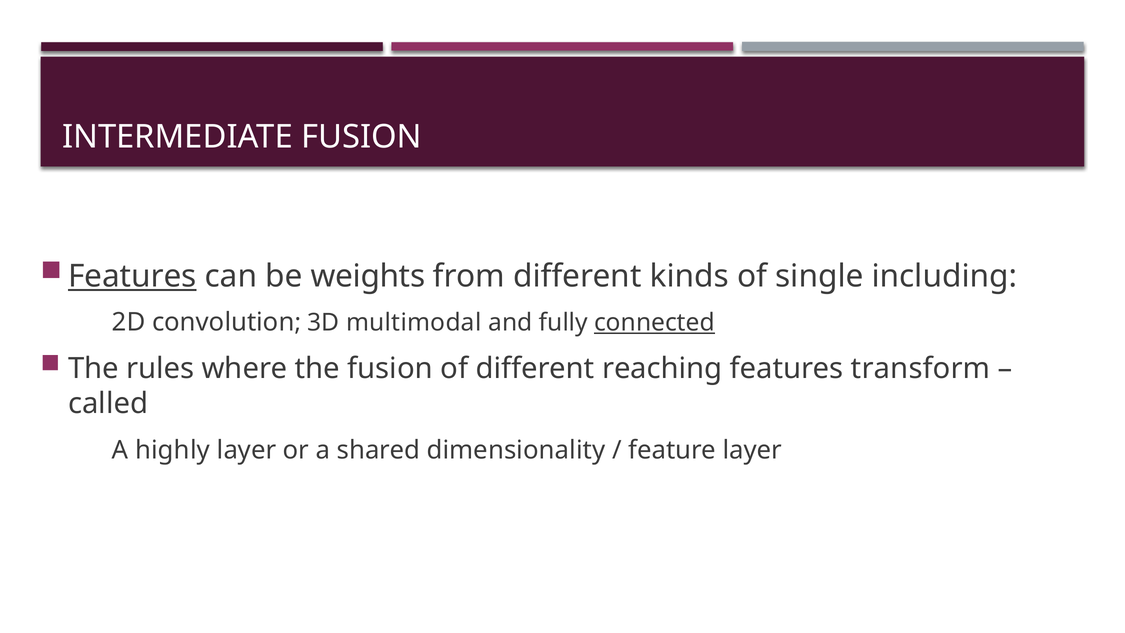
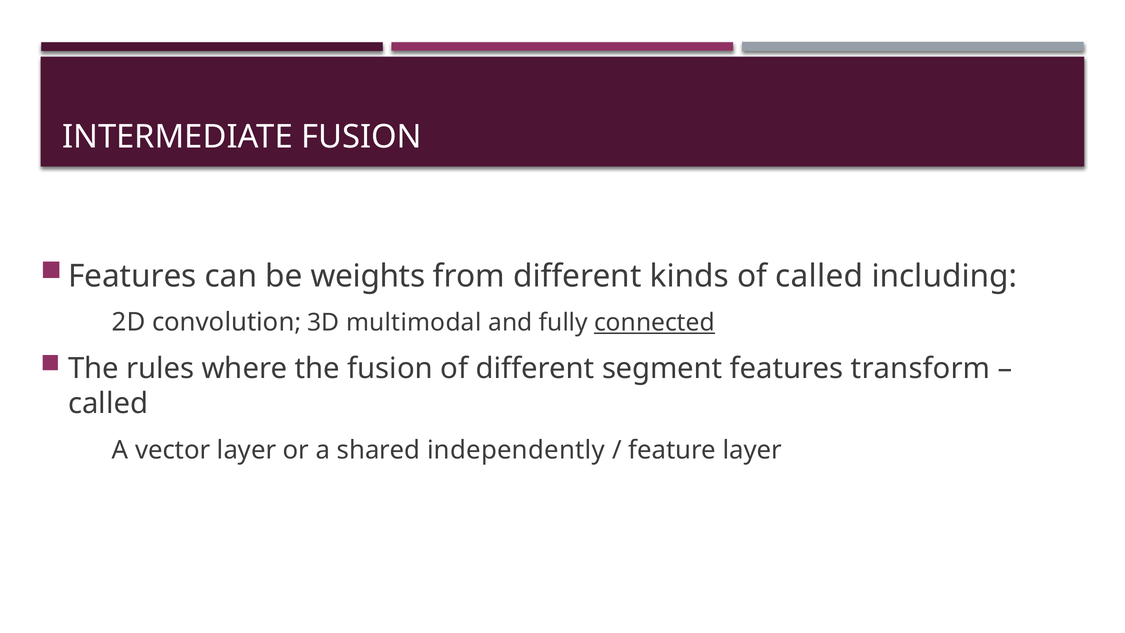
Features underline: present -> none (132, 276)
of single: single -> called (819, 276)
reaching: reaching -> segment (662, 368)
highly: highly -> vector (173, 450)
dimensionality: dimensionality -> independently (516, 450)
